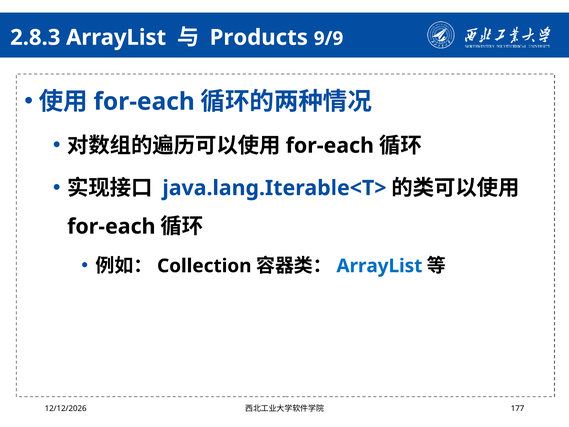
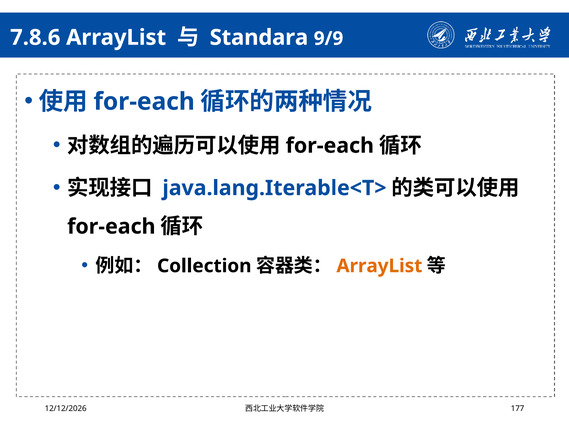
2.8.3: 2.8.3 -> 7.8.6 (35, 37)
Products: Products -> Standara (259, 37)
ArrayList colour: blue -> orange (379, 266)
